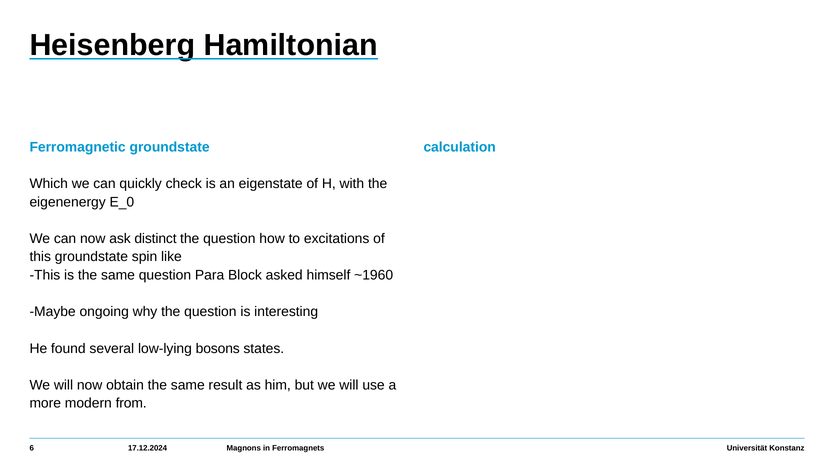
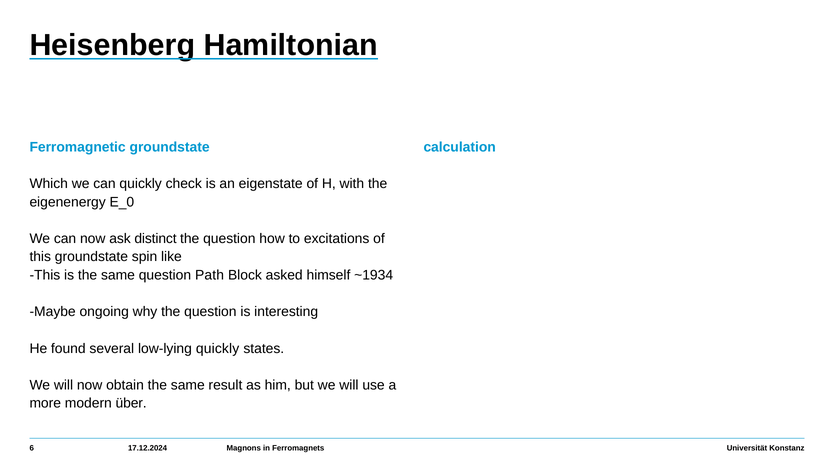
Para: Para -> Path (210, 275)
~1960: ~1960 -> ~1934 (374, 275)
low-lying bosons: bosons -> quickly (218, 349)
from: from -> über (131, 404)
